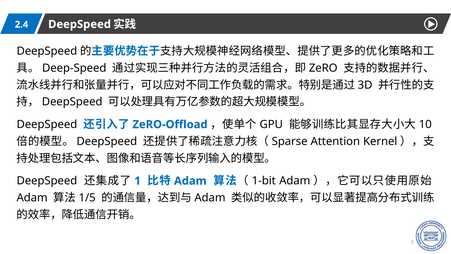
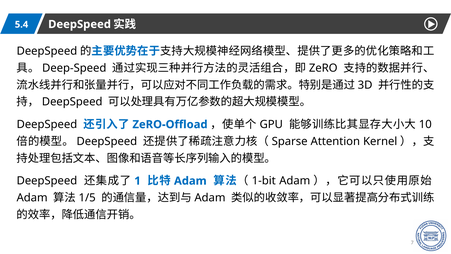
2.4: 2.4 -> 5.4 (22, 24)
